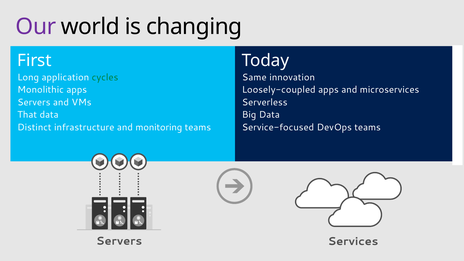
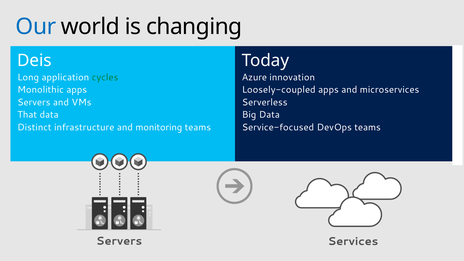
Our colour: purple -> blue (36, 27)
First: First -> Deis (34, 61)
Same: Same -> Azure (254, 77)
